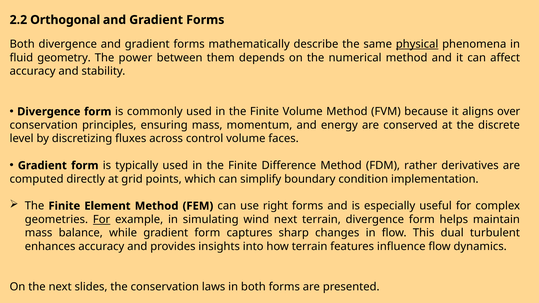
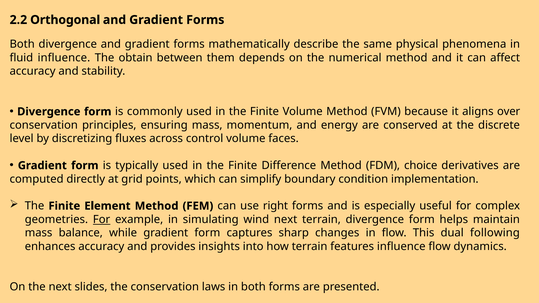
physical underline: present -> none (417, 44)
fluid geometry: geometry -> influence (64, 58)
power: power -> obtain (136, 58)
rather: rather -> choice (421, 166)
turbulent: turbulent -> following (495, 233)
